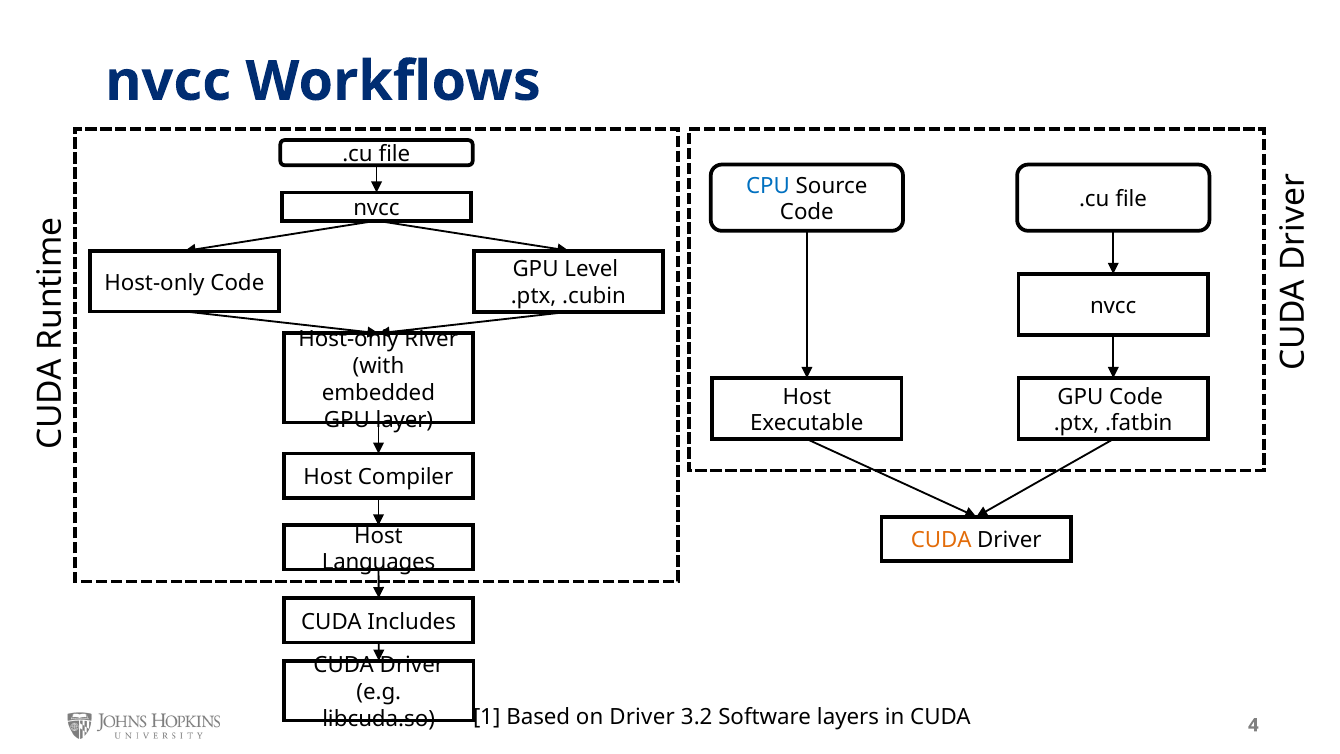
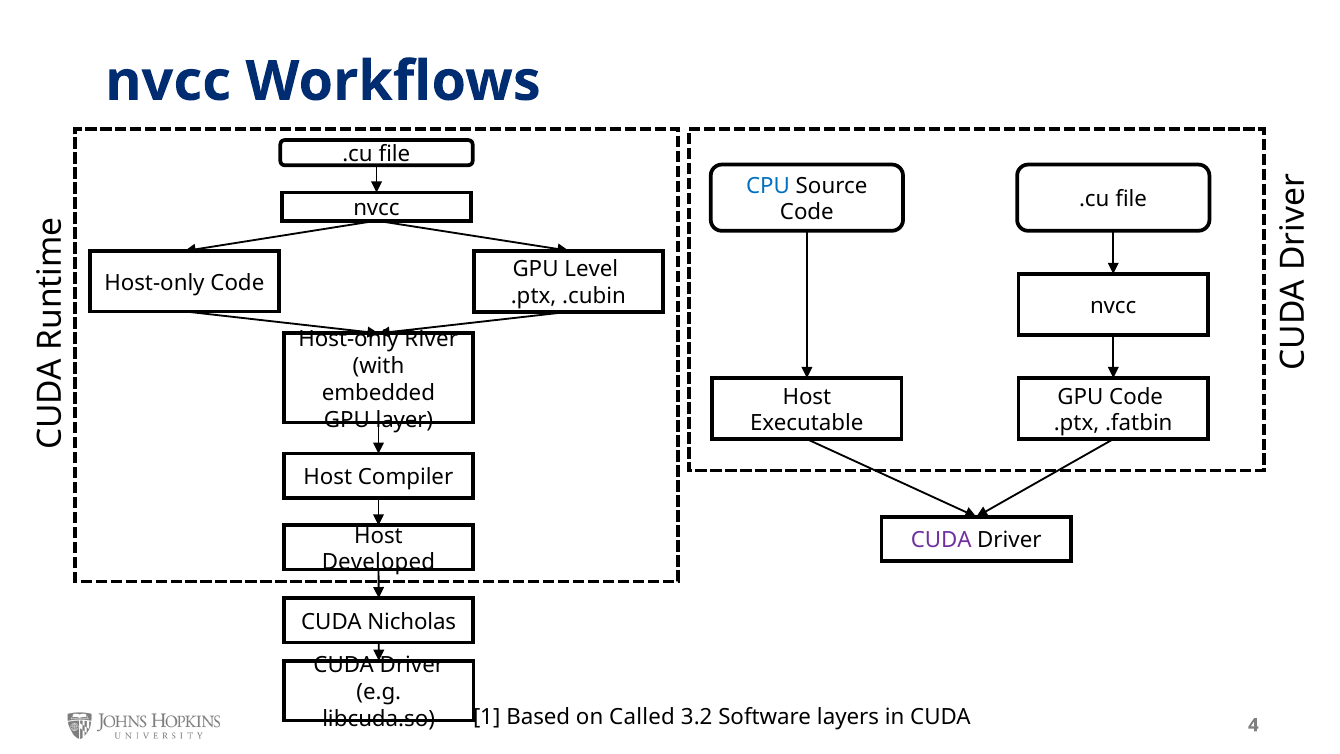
CUDA colour: orange -> purple (941, 540)
Languages: Languages -> Developed (378, 562)
Includes: Includes -> Nicholas (412, 622)
on Driver: Driver -> Called (642, 717)
